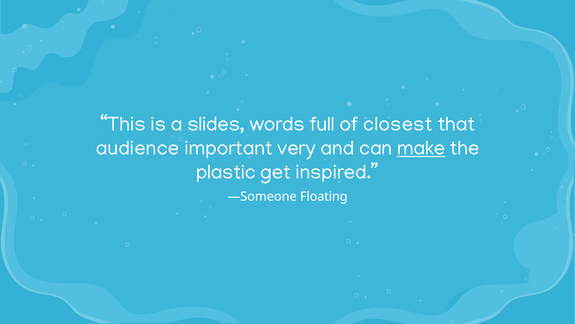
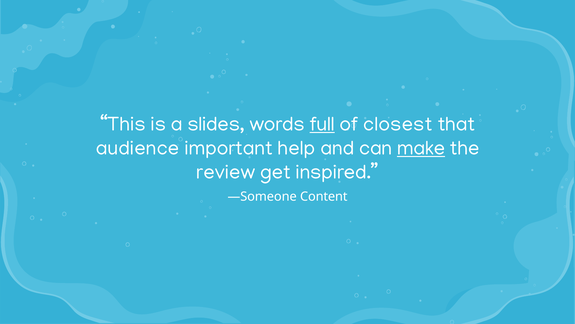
full underline: none -> present (322, 124)
very: very -> help (296, 148)
plastic: plastic -> review (226, 172)
Floating: Floating -> Content (324, 196)
